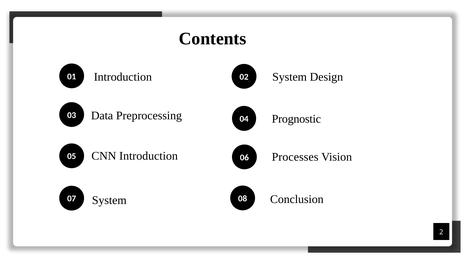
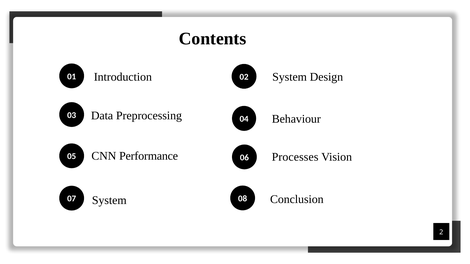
Prognostic: Prognostic -> Behaviour (296, 119)
CNN Introduction: Introduction -> Performance (149, 156)
